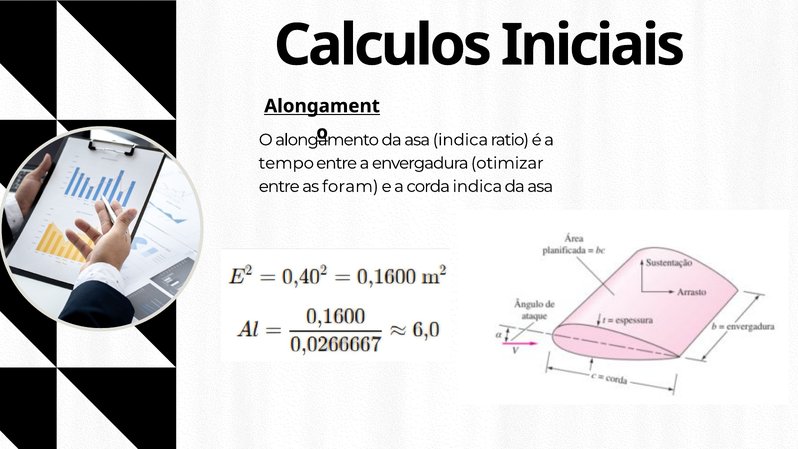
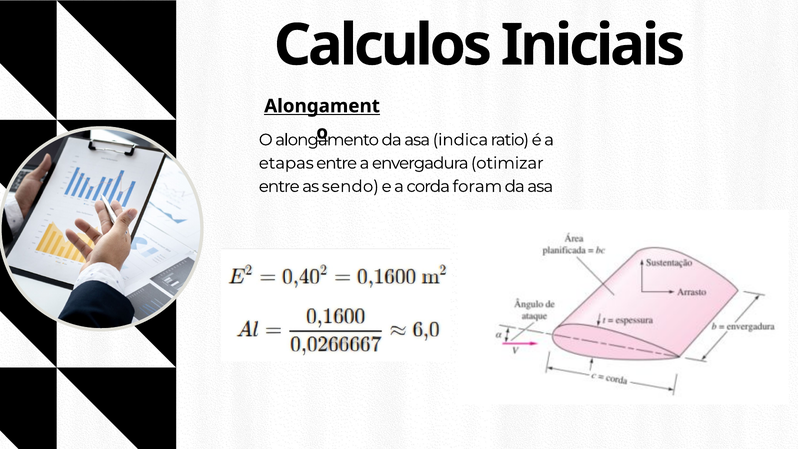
tempo: tempo -> etapas (286, 163)
foram: foram -> sendo (350, 186)
corda indica: indica -> foram (477, 186)
